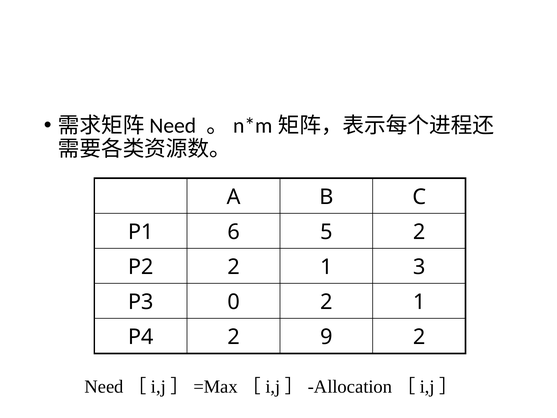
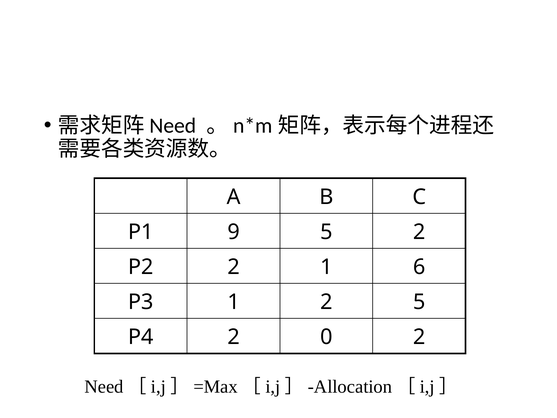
6: 6 -> 9 (234, 232)
3: 3 -> 6 (419, 267)
P3 0: 0 -> 1 (234, 302)
1: 1 -> 5 (419, 302)
9: 9 -> 0 (326, 337)
